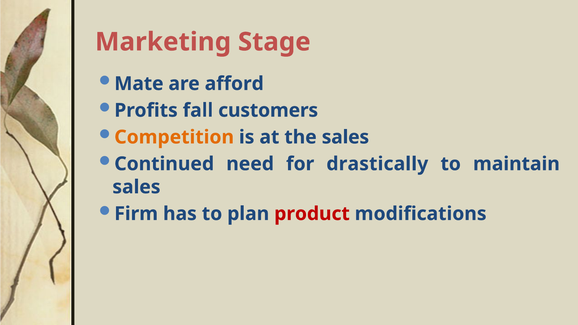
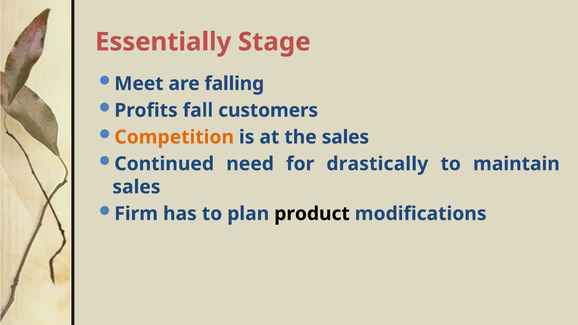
Marketing: Marketing -> Essentially (163, 42)
Mate: Mate -> Meet (139, 84)
afford: afford -> falling (234, 84)
product colour: red -> black (312, 214)
